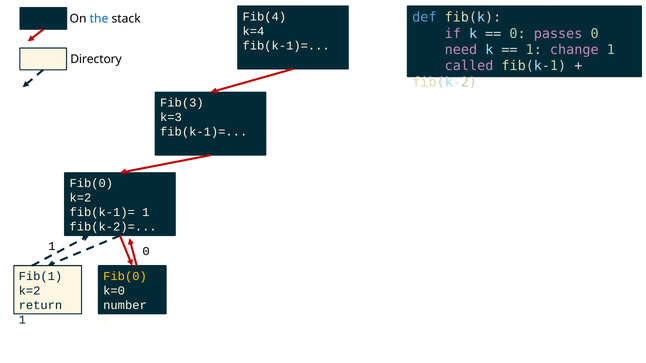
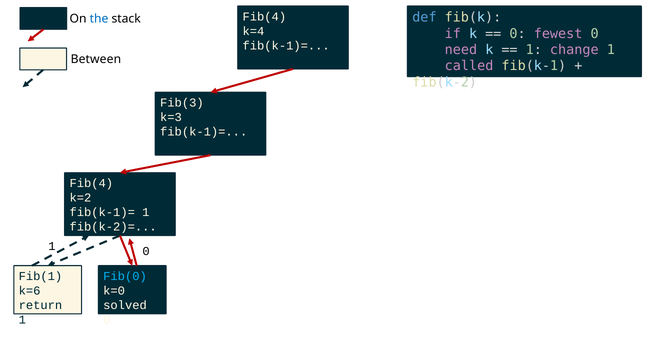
passes: passes -> fewest (558, 34)
Directory: Directory -> Between (96, 59)
Fib(0: Fib(0 -> Fib(4 (91, 183)
Fib(0 colour: yellow -> light blue (125, 276)
k=2: k=2 -> k=6 (30, 291)
number: number -> solved (125, 306)
